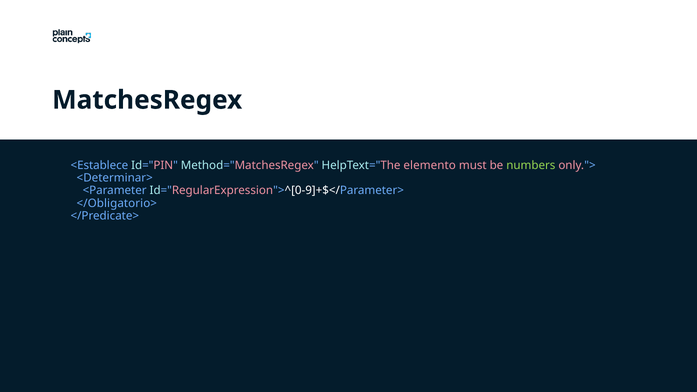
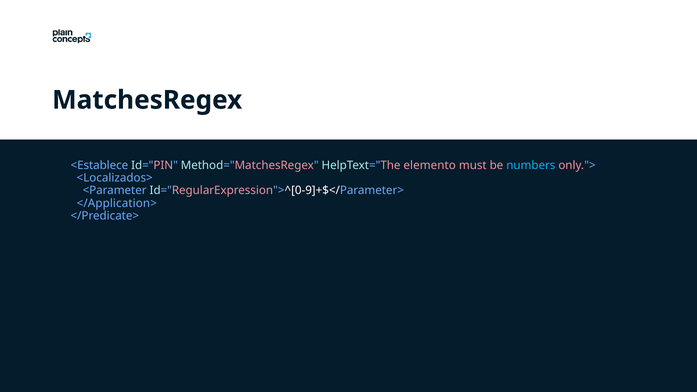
numbers colour: light green -> light blue (531, 166)
<Determinar>: <Determinar> -> <Localizados> (115, 178)
</Obligatorio>: </Obligatorio> -> </Application> (117, 203)
